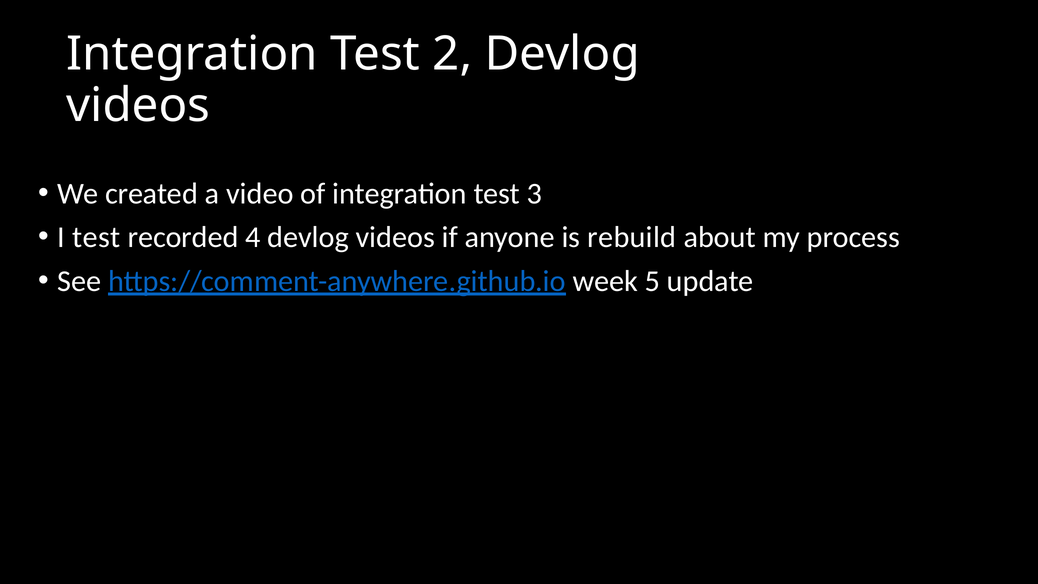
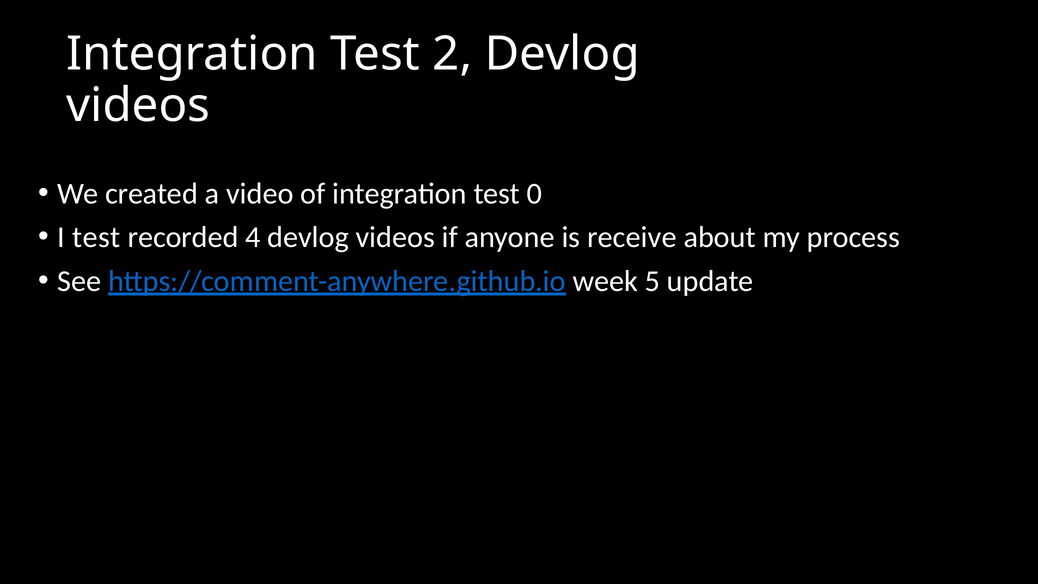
3: 3 -> 0 (534, 194)
rebuild: rebuild -> receive (632, 237)
